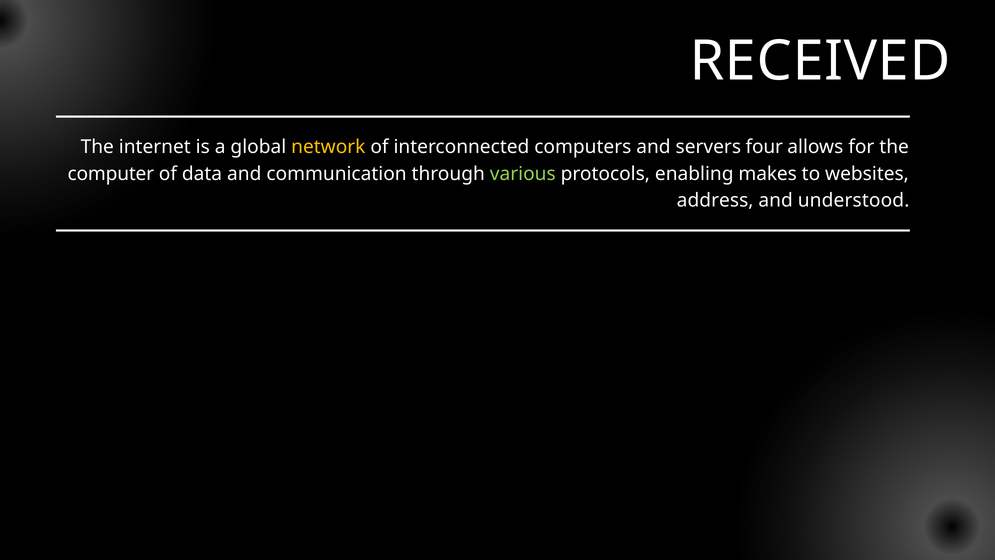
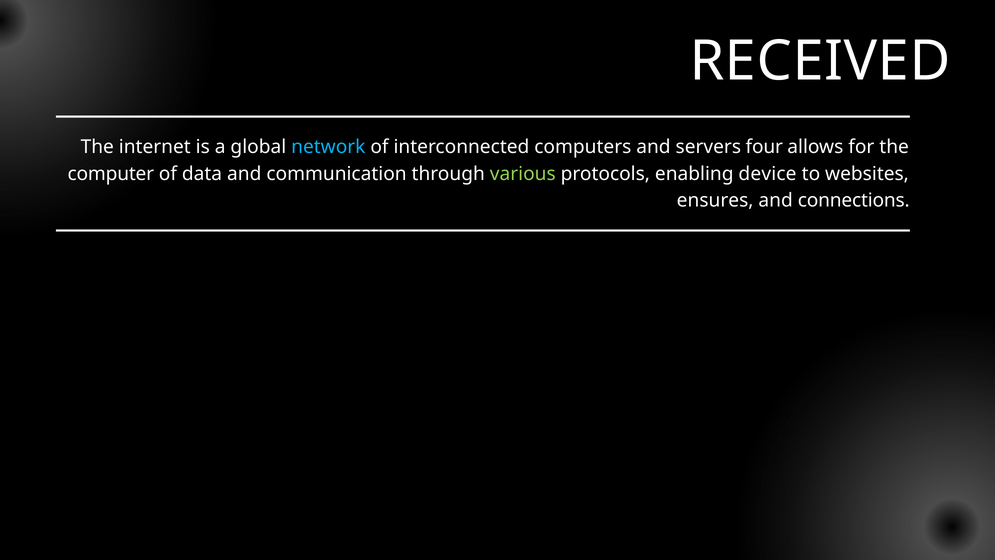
network colour: yellow -> light blue (328, 147)
makes: makes -> device (768, 174)
address: address -> ensures (715, 201)
understood: understood -> connections (854, 201)
